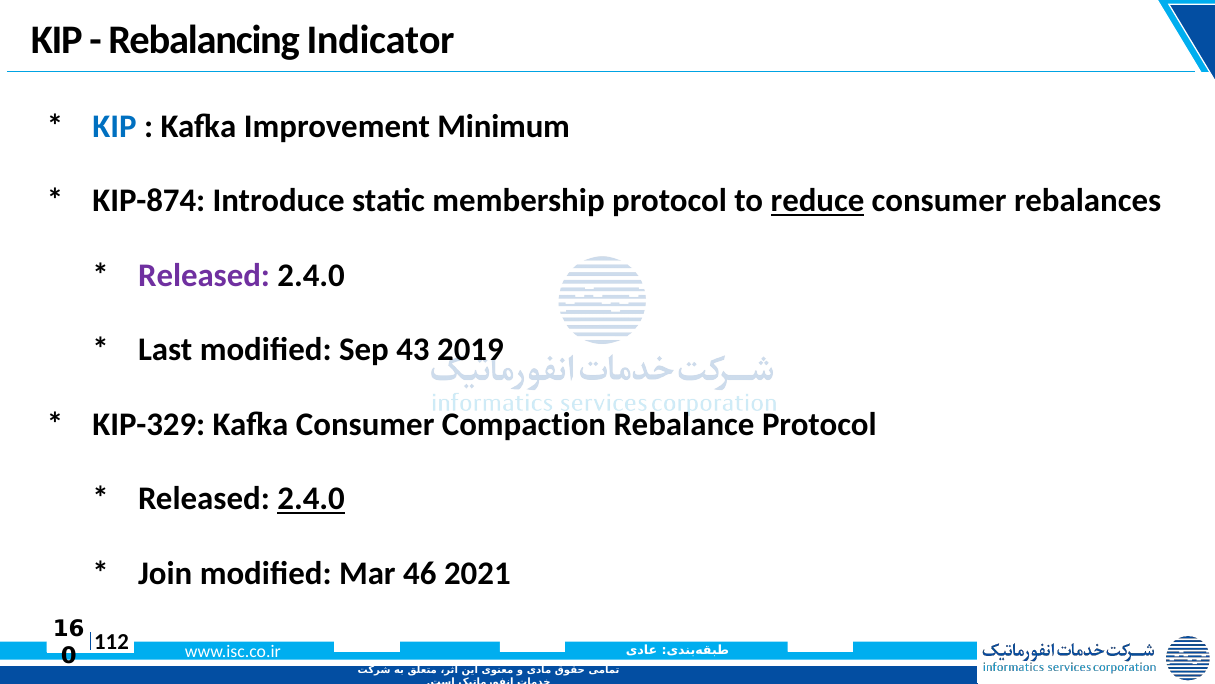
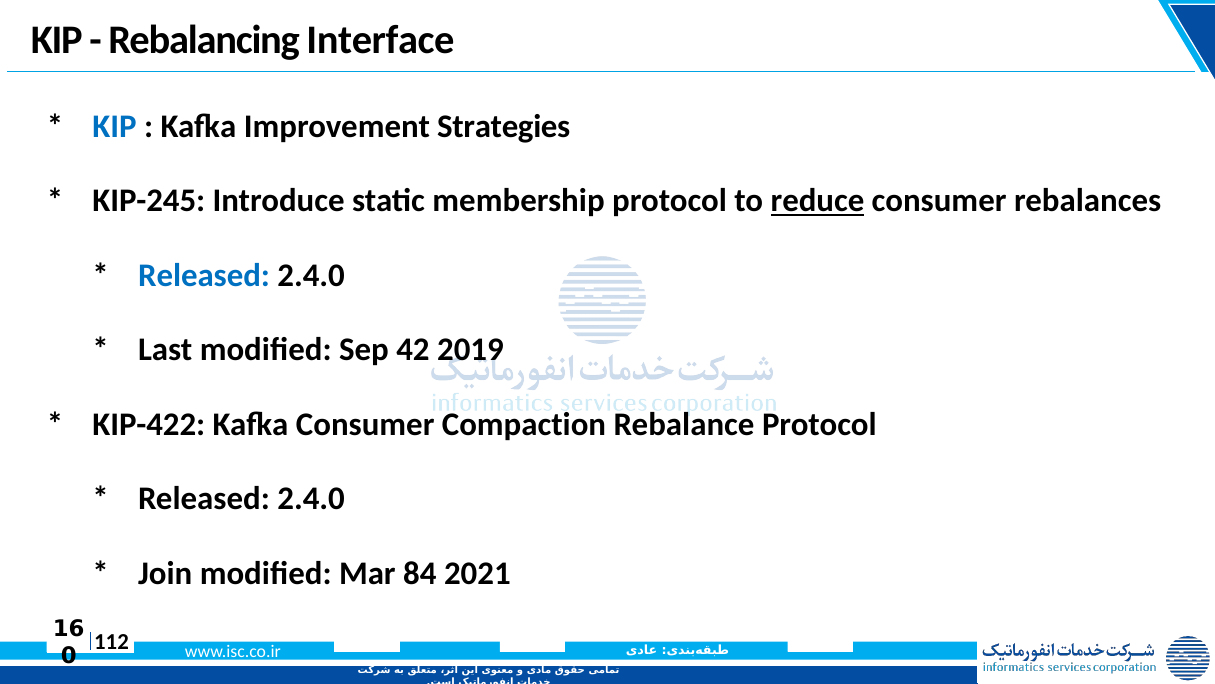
Indicator: Indicator -> Interface (381, 40)
Minimum: Minimum -> Strategies (504, 127)
KIP-874: KIP-874 -> KIP-245 (149, 201)
Released colour: purple -> blue (204, 275)
43: 43 -> 42 (413, 350)
KIP-329: KIP-329 -> KIP-422 (149, 424)
2.4.0 underline: present -> none (311, 499)
46: 46 -> 84 (420, 573)
